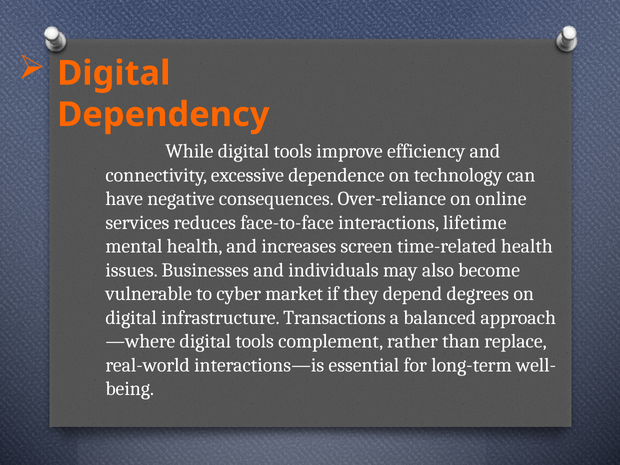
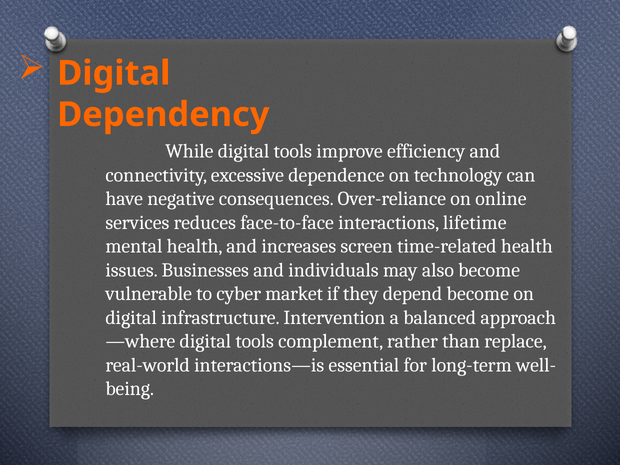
depend degrees: degrees -> become (478, 294)
Transactions: Transactions -> Intervention (334, 317)
